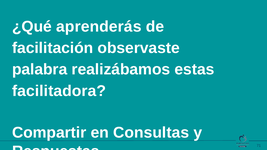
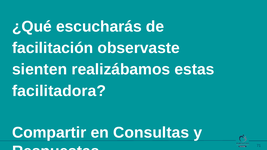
aprenderás: aprenderás -> escucharás (99, 27)
palabra: palabra -> sienten (40, 70)
